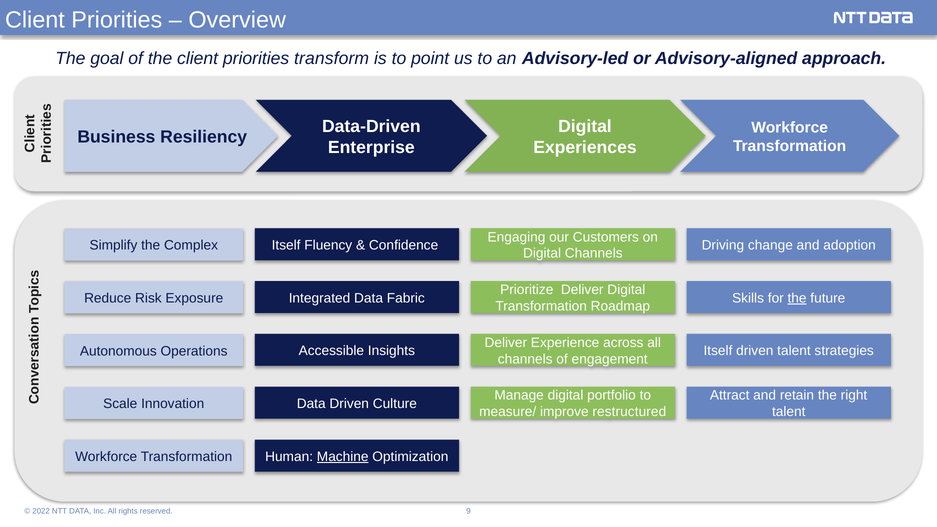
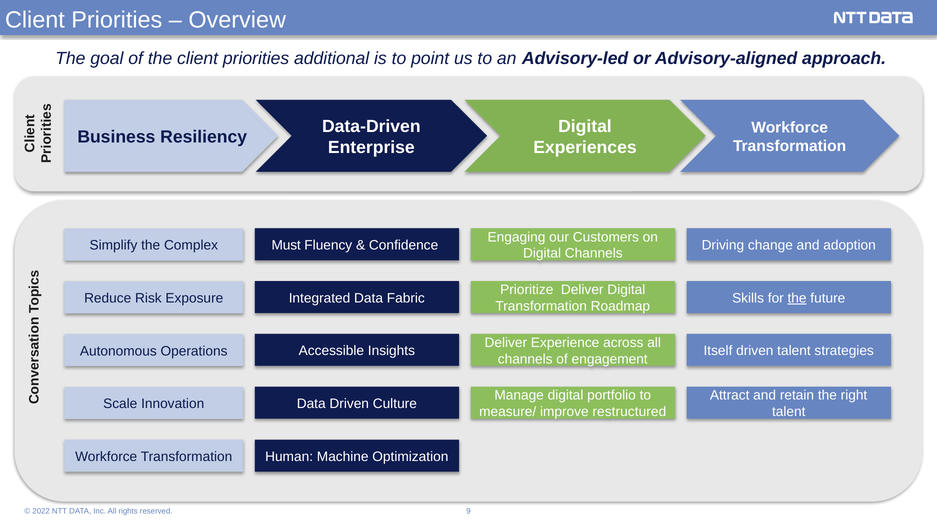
transform: transform -> additional (332, 58)
Itself: Itself -> Must (286, 245)
Machine underline: present -> none (343, 457)
